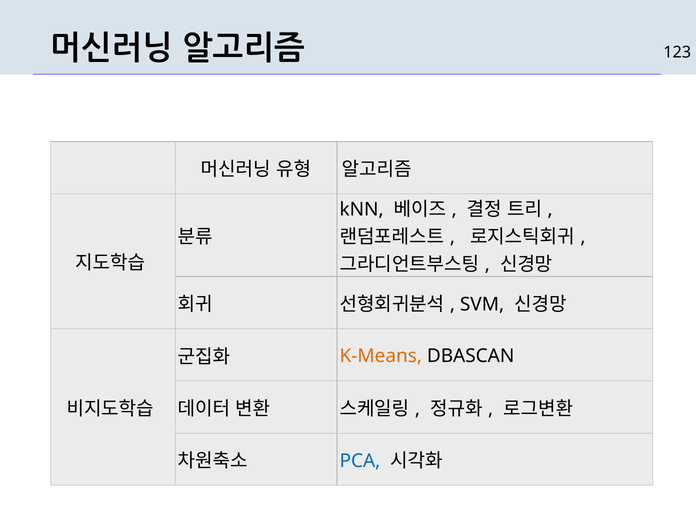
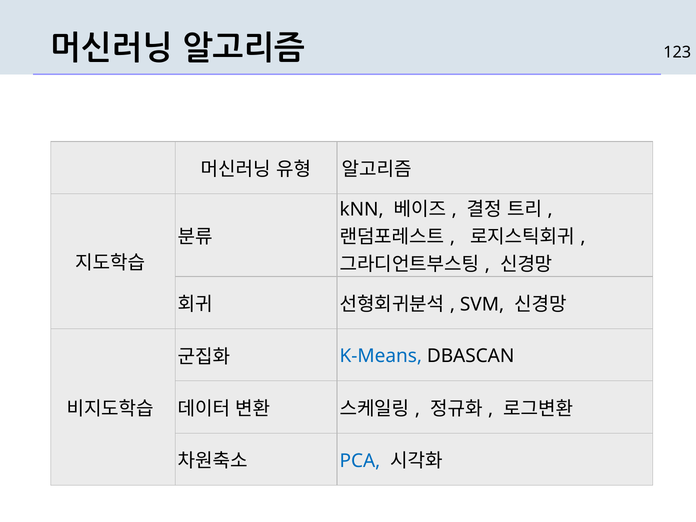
K-Means colour: orange -> blue (381, 356)
